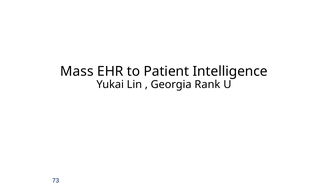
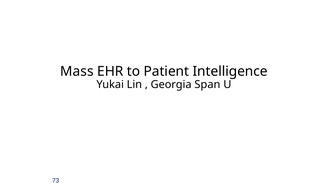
Rank: Rank -> Span (207, 84)
